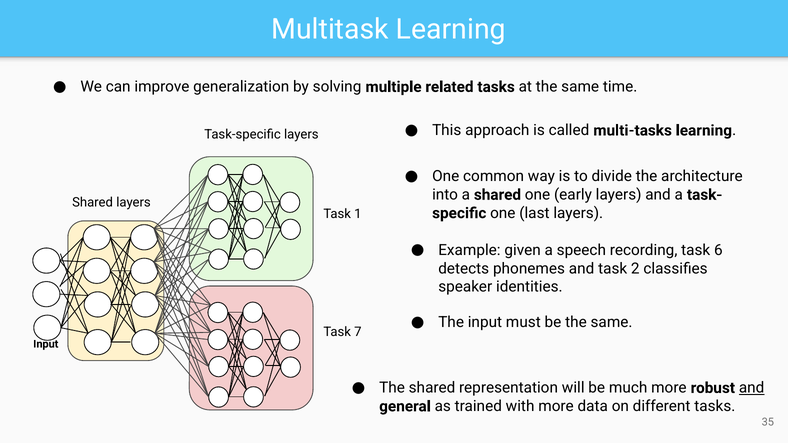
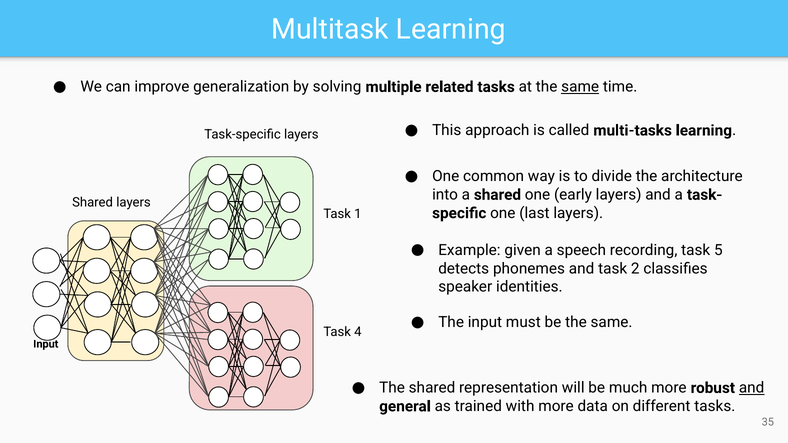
same underline: none -> present (580, 87)
6: 6 -> 5 (718, 250)
7: 7 -> 4 (358, 332)
